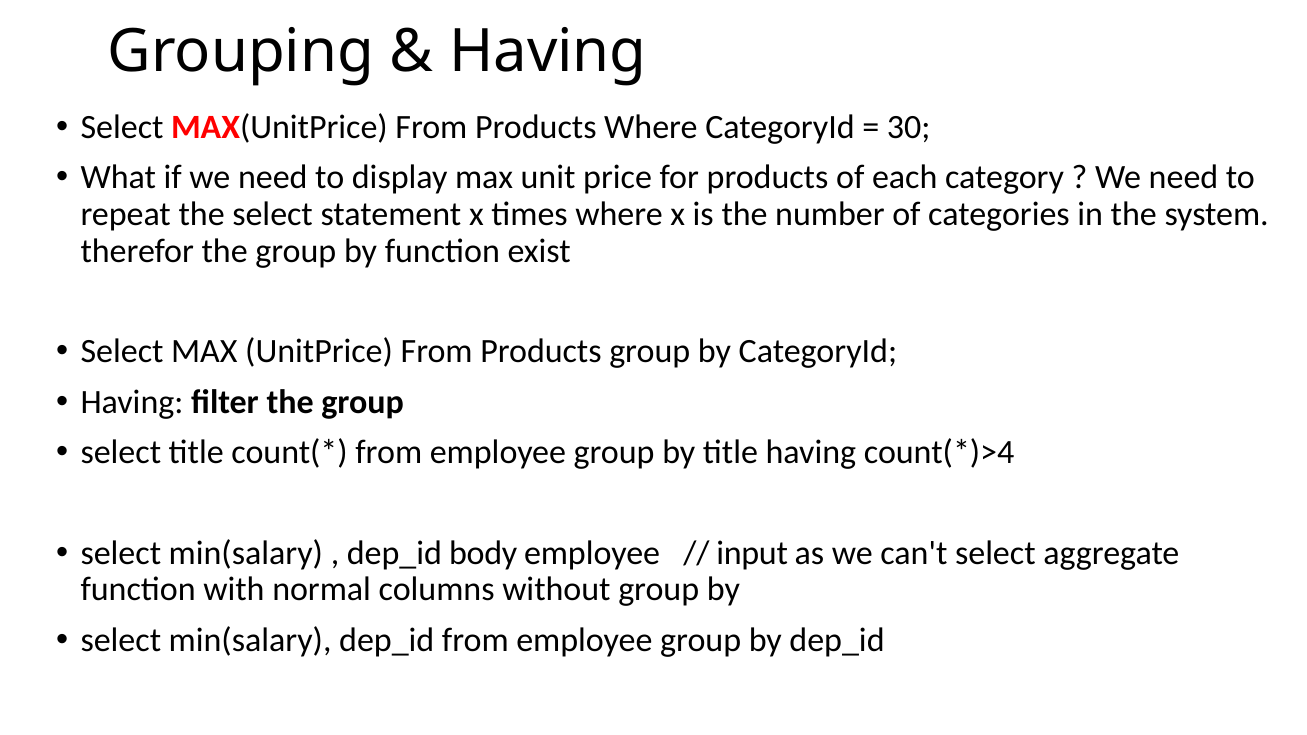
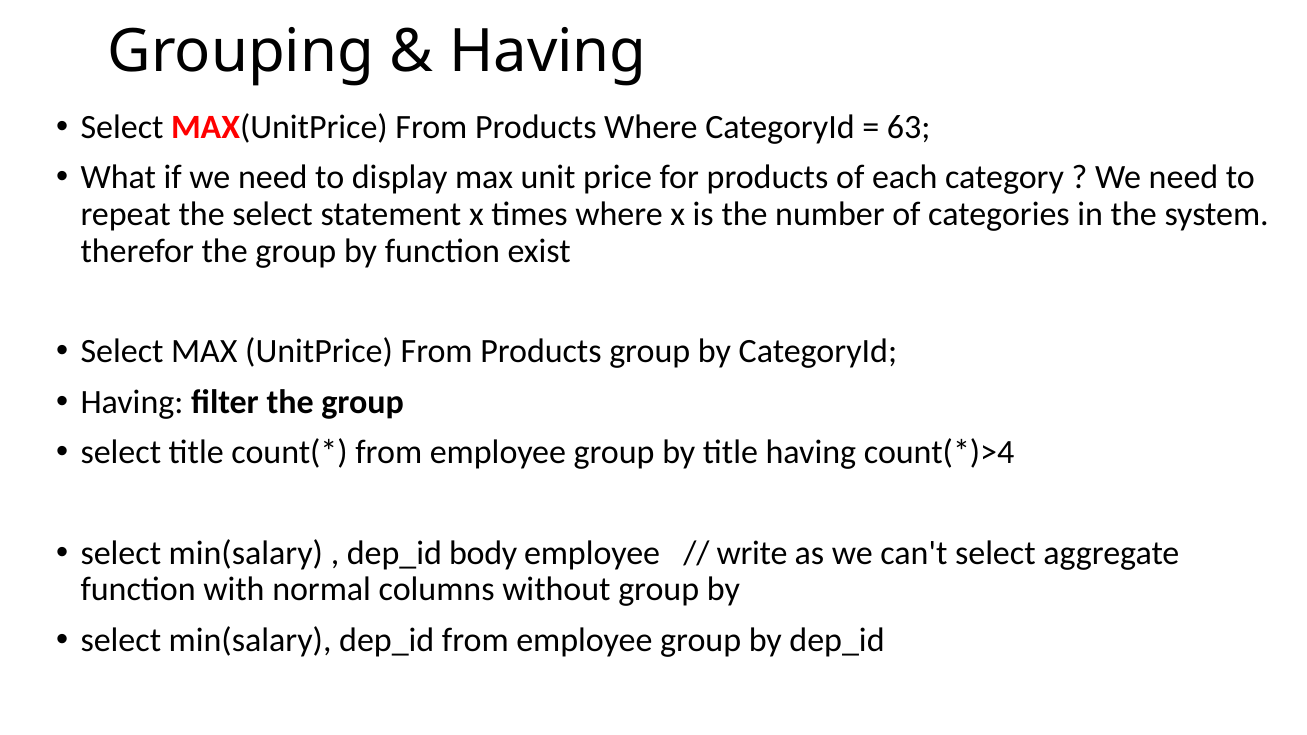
30: 30 -> 63 (909, 127)
input: input -> write (752, 553)
